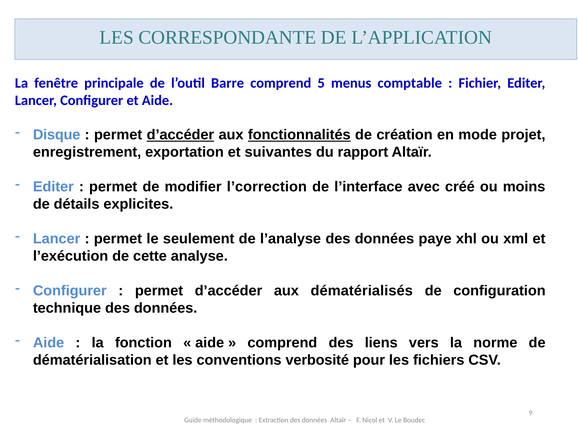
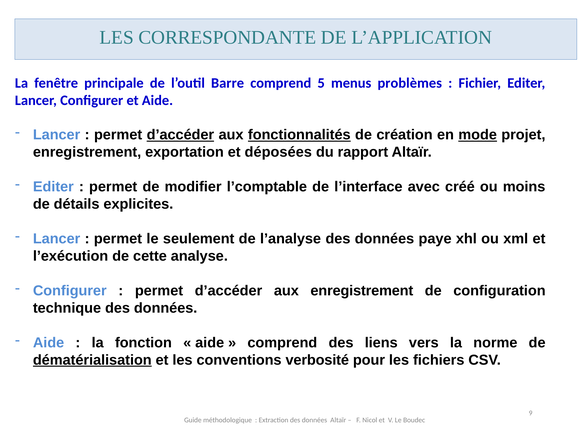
comptable: comptable -> problèmes (410, 83)
Disque: Disque -> Lancer (57, 135)
mode underline: none -> present (478, 135)
suivantes: suivantes -> déposées (278, 152)
l’correction: l’correction -> l’comptable (267, 187)
aux dématérialisés: dématérialisés -> enregistrement (362, 291)
dématérialisation underline: none -> present (92, 360)
